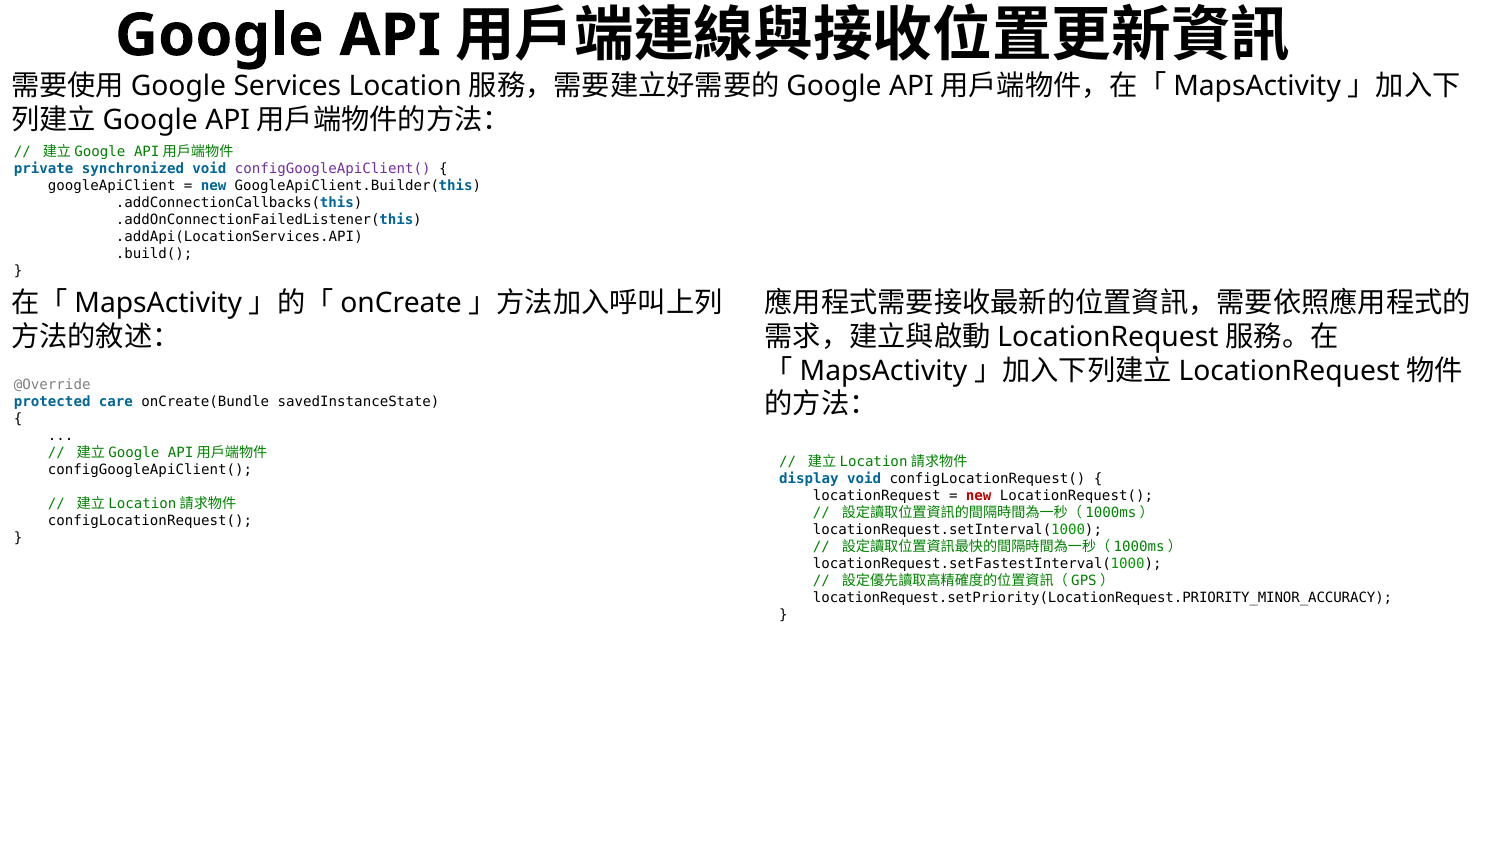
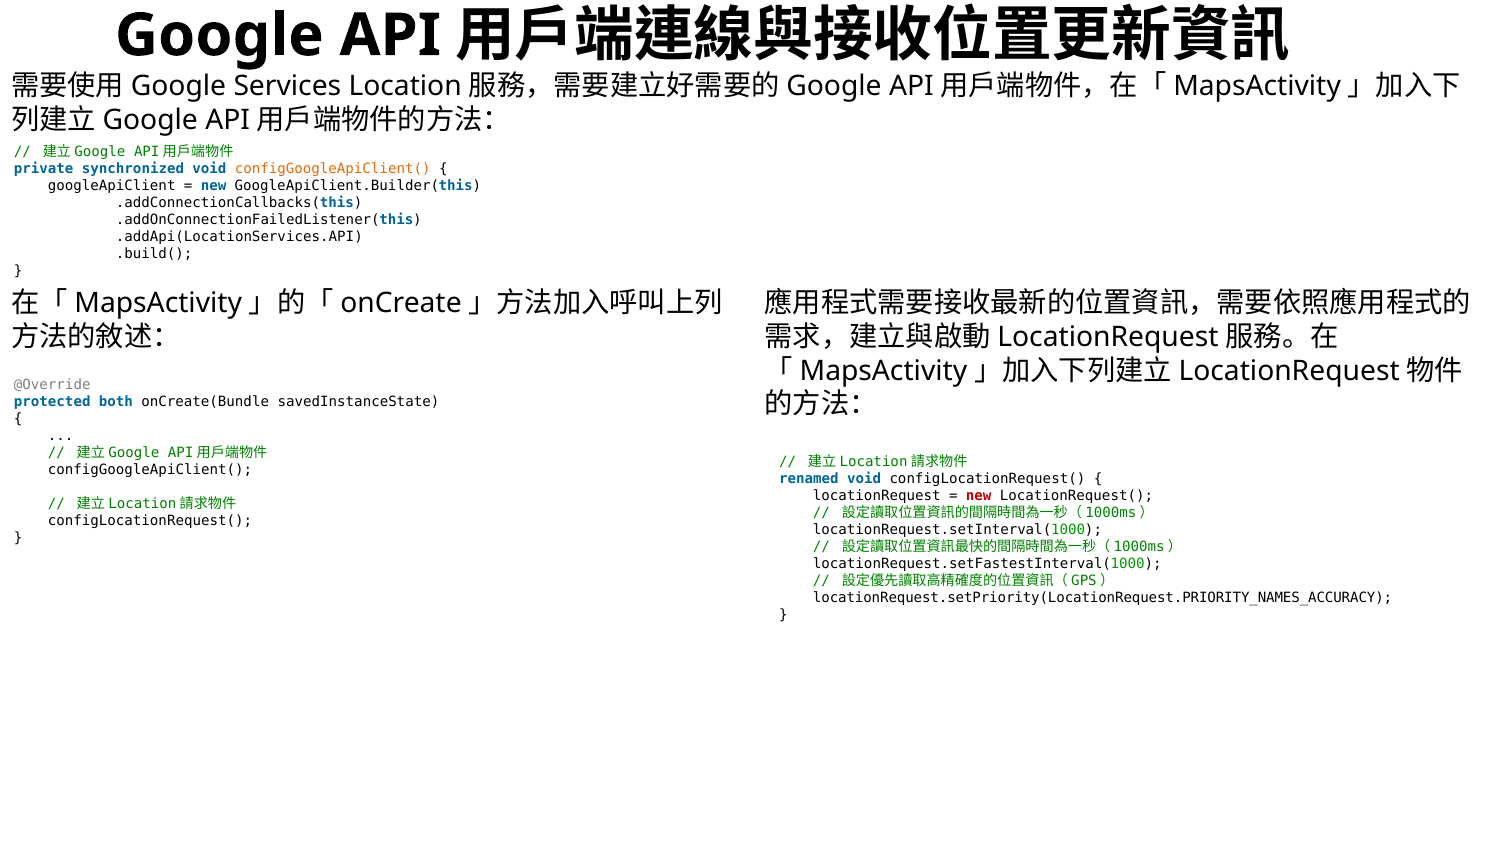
configGoogleApiClient( colour: purple -> orange (333, 168)
care: care -> both (116, 401)
display: display -> renamed (809, 478)
locationRequest.setPriority(LocationRequest.PRIORITY_MINOR_ACCURACY: locationRequest.setPriority(LocationRequest.PRIORITY_MINOR_ACCURACY -> locationRequest.setPriority(LocationRequest.PRIORITY_NAMES_ACCURACY (1103, 597)
